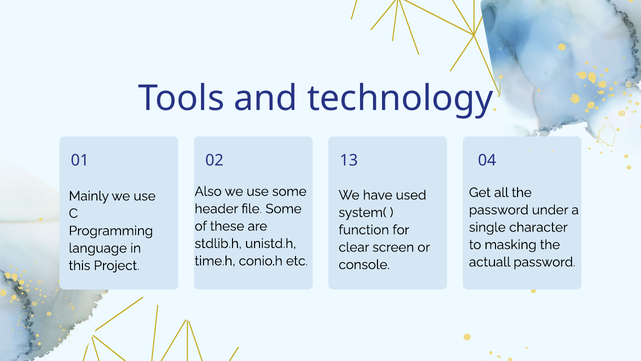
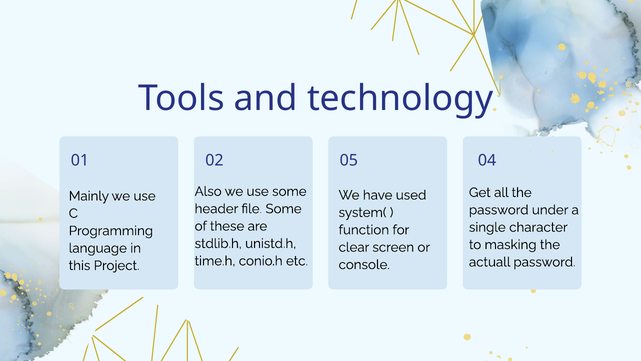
13: 13 -> 05 (349, 160)
